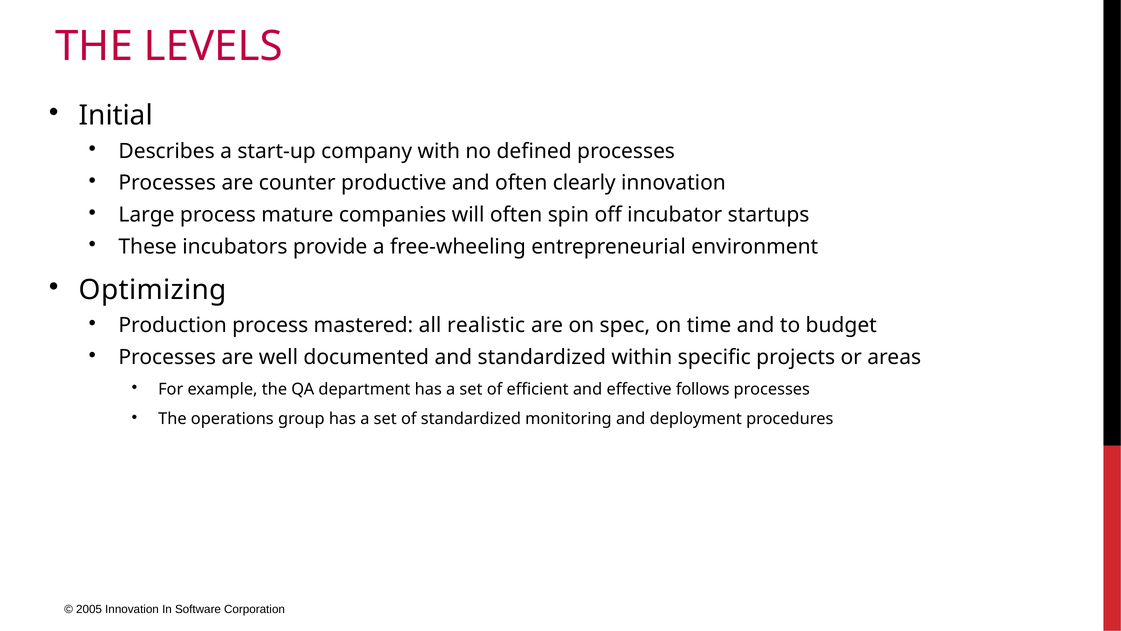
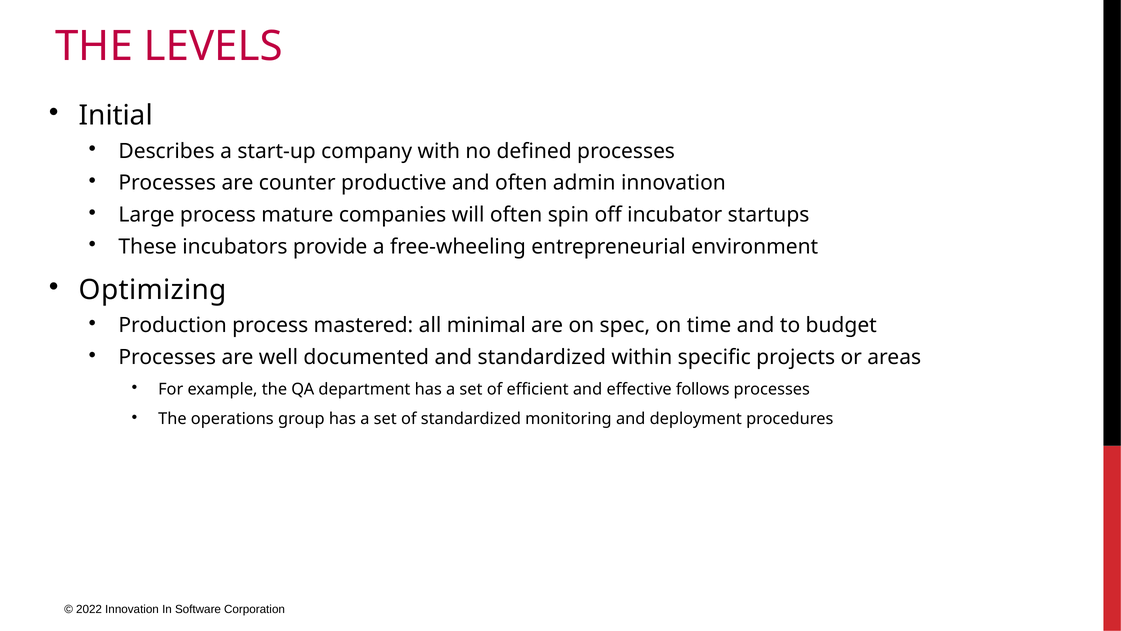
clearly: clearly -> admin (584, 183)
realistic: realistic -> minimal (486, 325)
2005: 2005 -> 2022 (89, 609)
